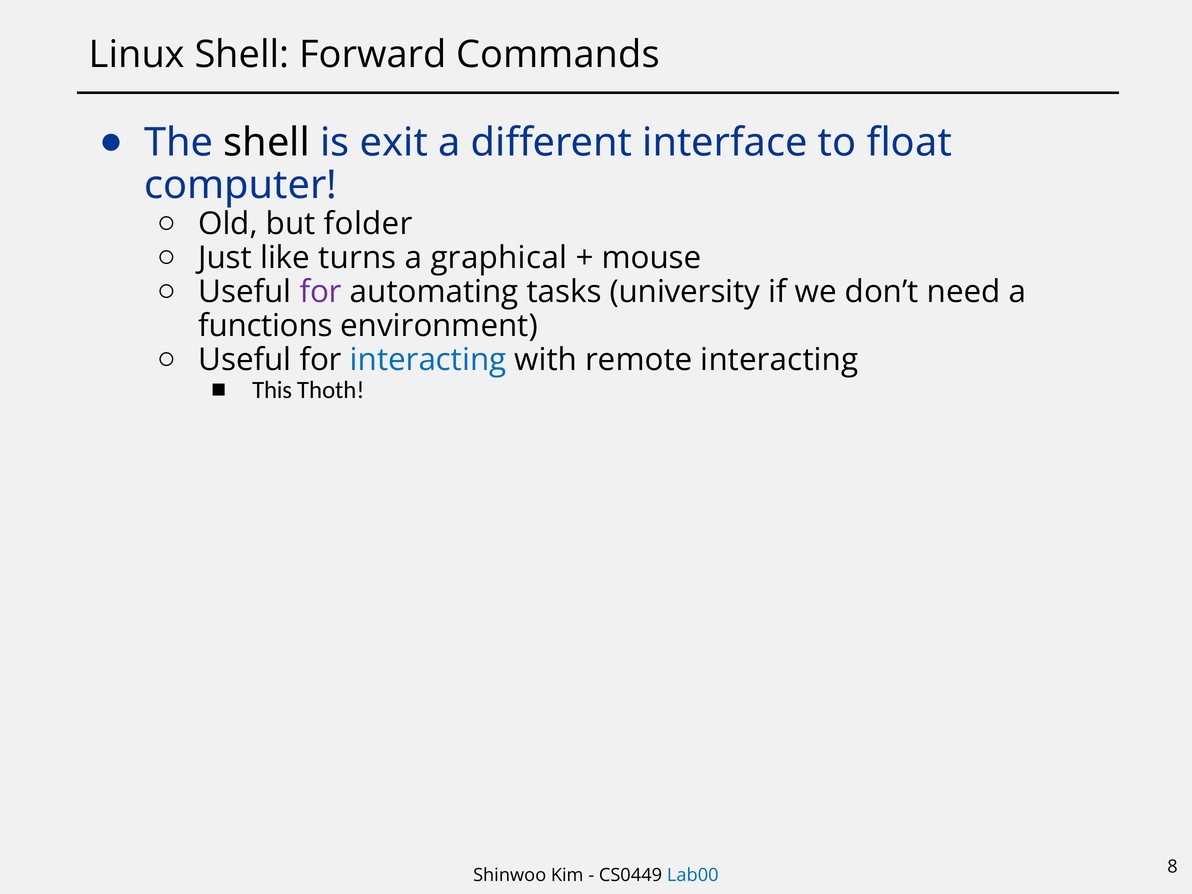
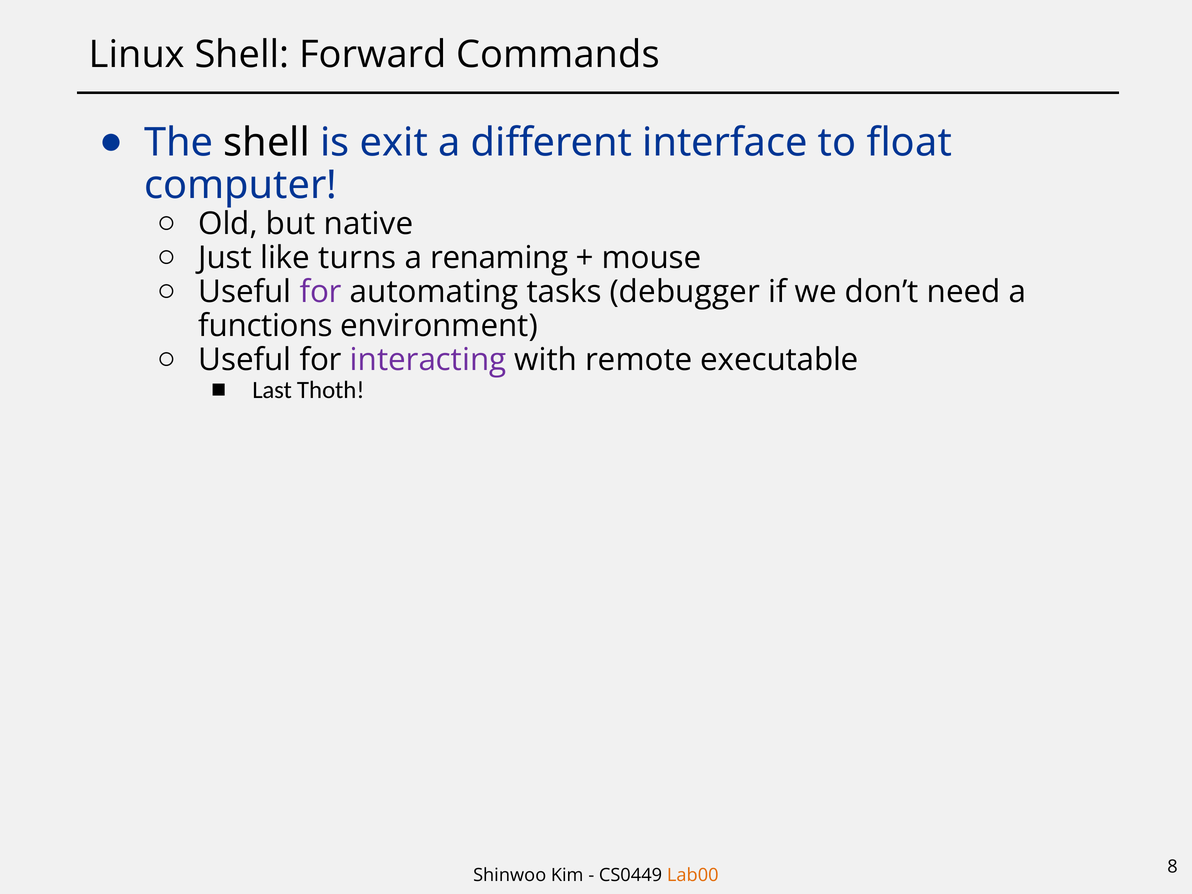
folder: folder -> native (368, 224)
graphical: graphical -> renaming (499, 258)
university: university -> debugger (685, 292)
interacting colour: blue -> purple (428, 360)
remote interacting: interacting -> executable (780, 360)
This: This -> Last (272, 390)
Lab00 colour: blue -> orange (693, 875)
